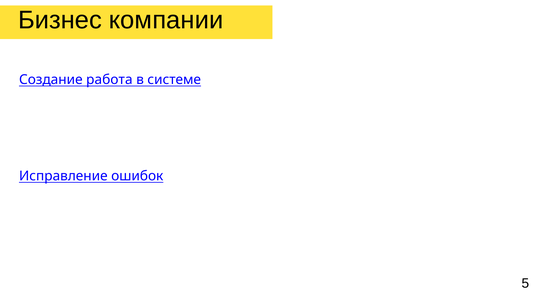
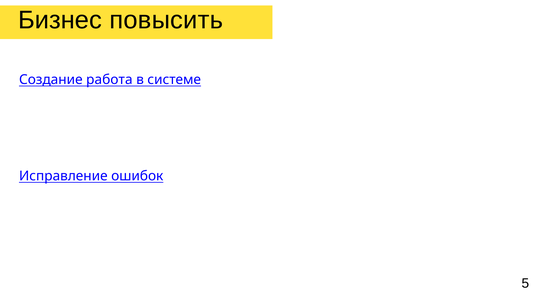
компании: компании -> повысить (166, 20)
